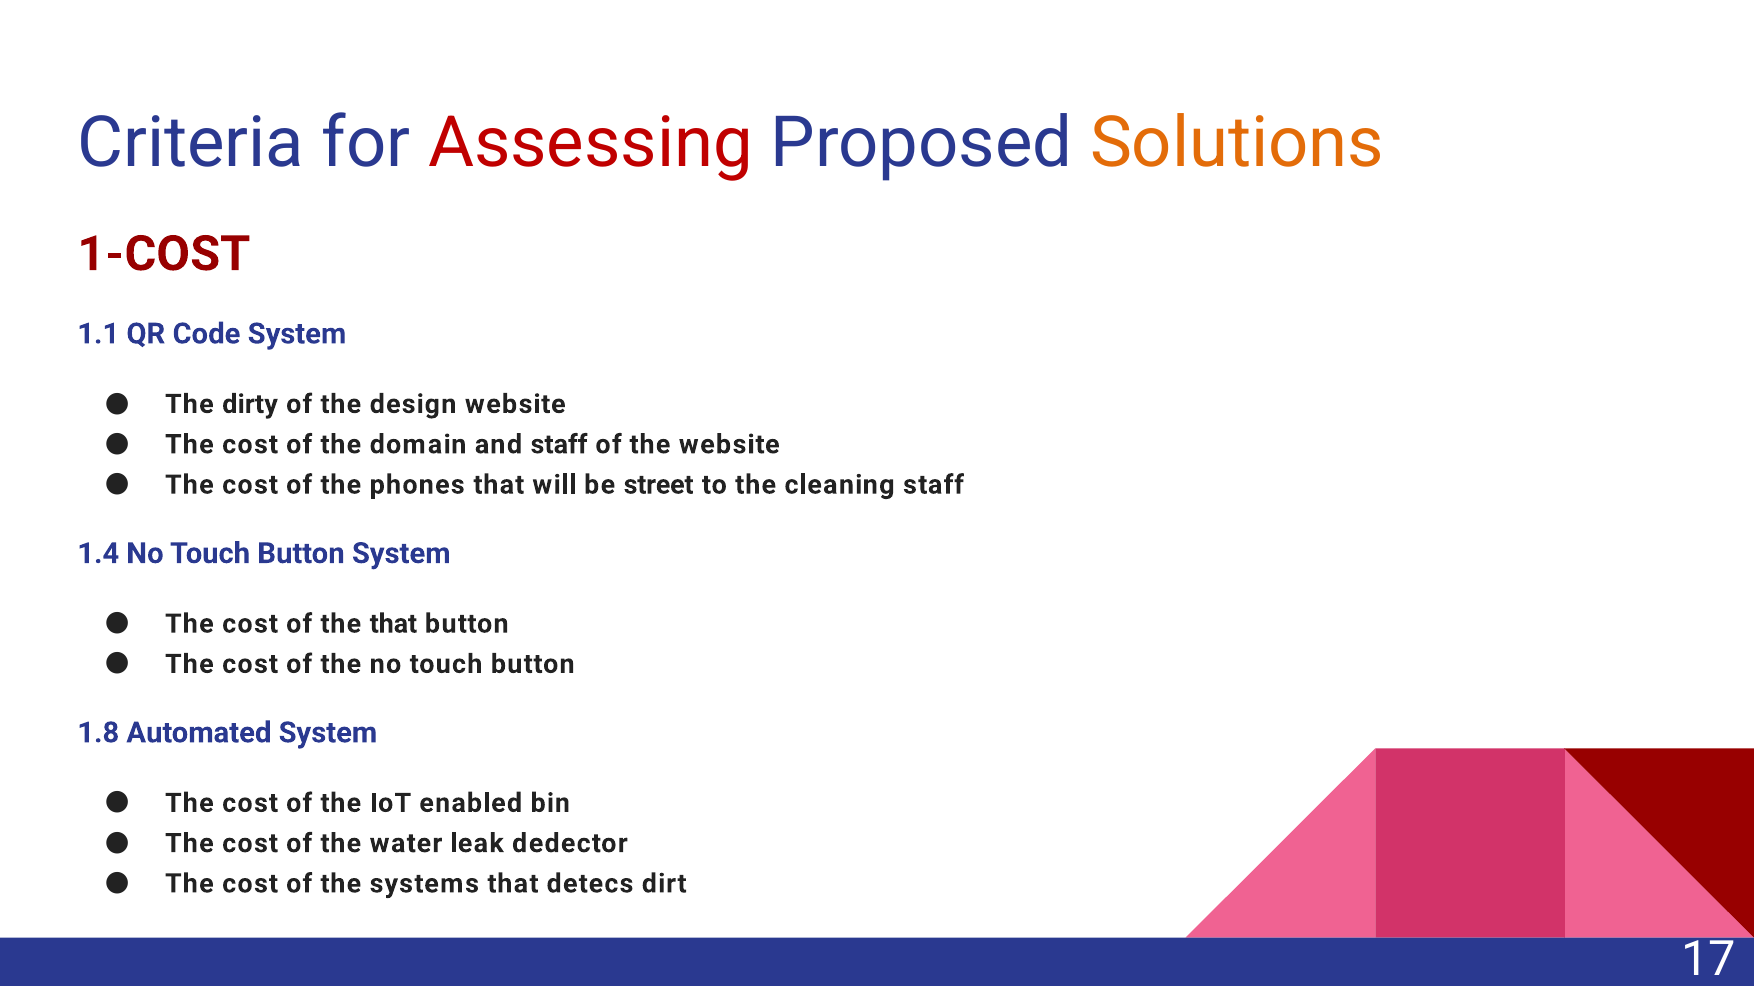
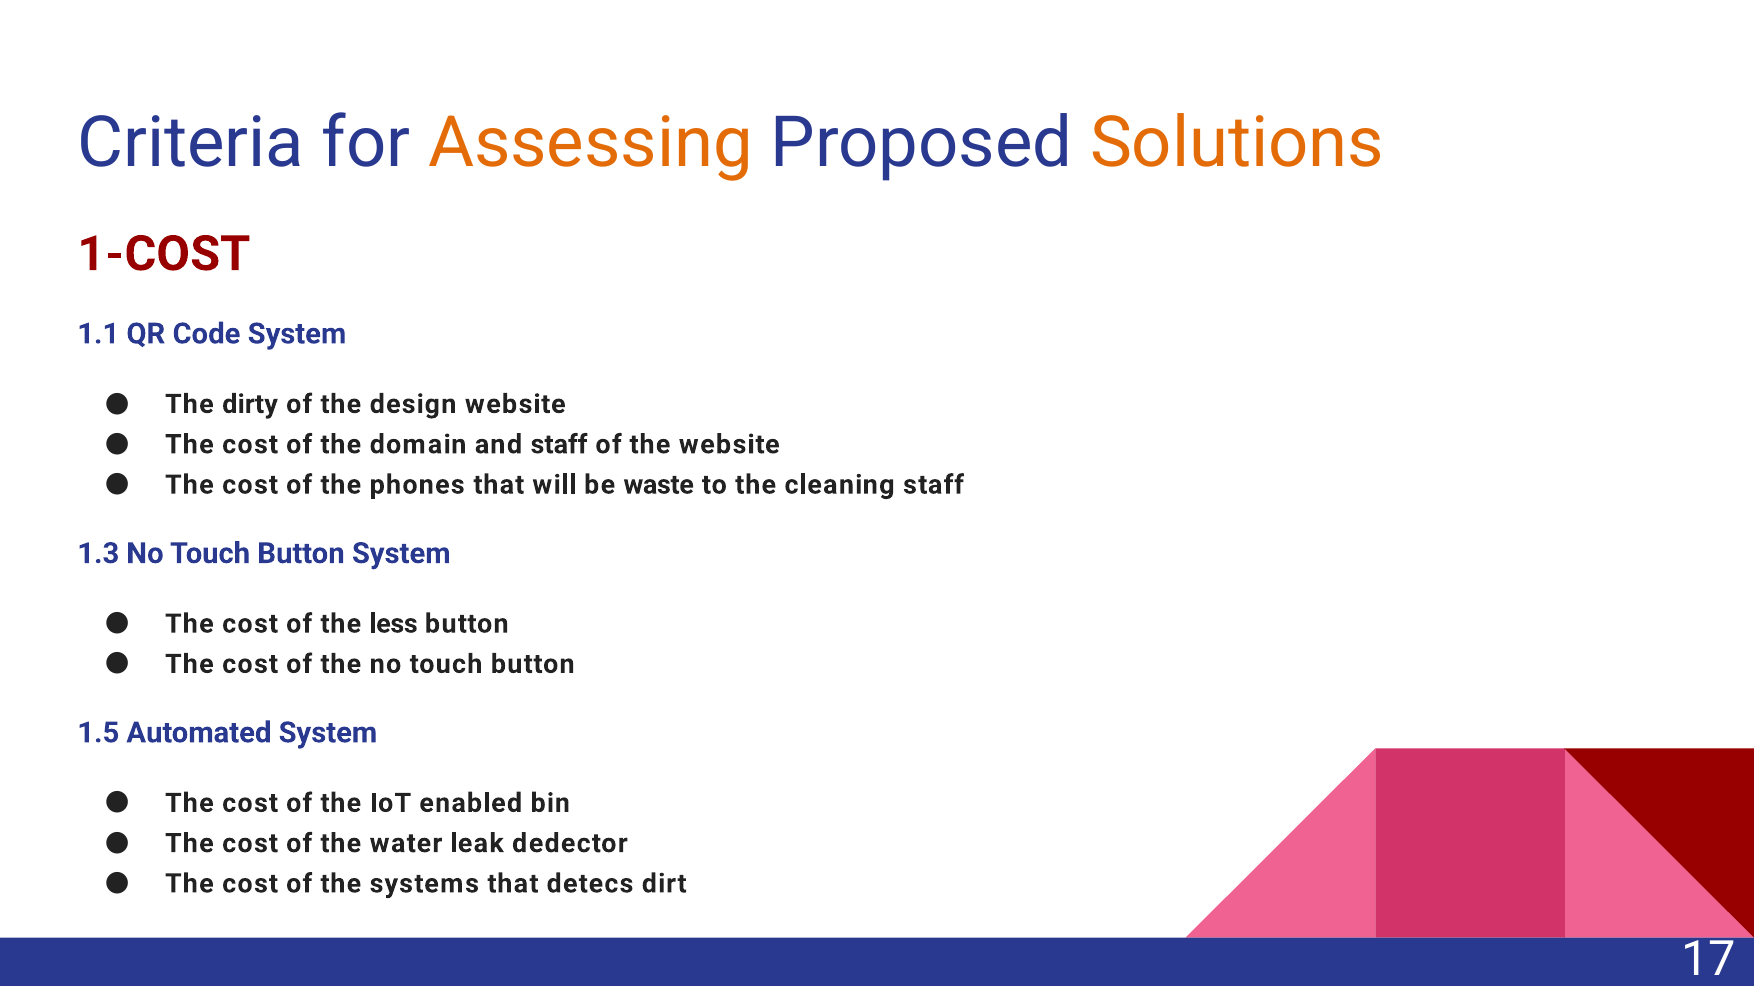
Assessing colour: red -> orange (591, 144)
street: street -> waste (659, 485)
1.4: 1.4 -> 1.3 (98, 554)
the that: that -> less (394, 624)
1.8: 1.8 -> 1.5 (98, 733)
